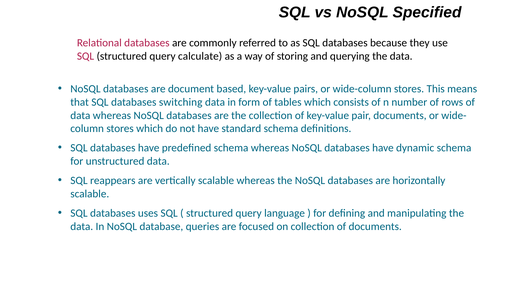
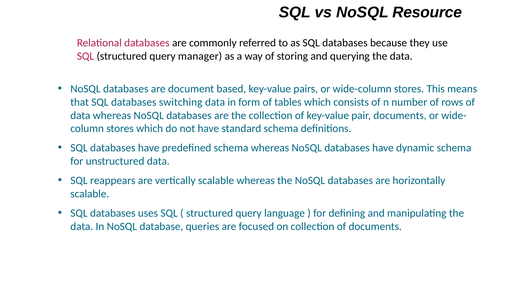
Specified: Specified -> Resource (427, 12)
calculate: calculate -> manager (200, 56)
